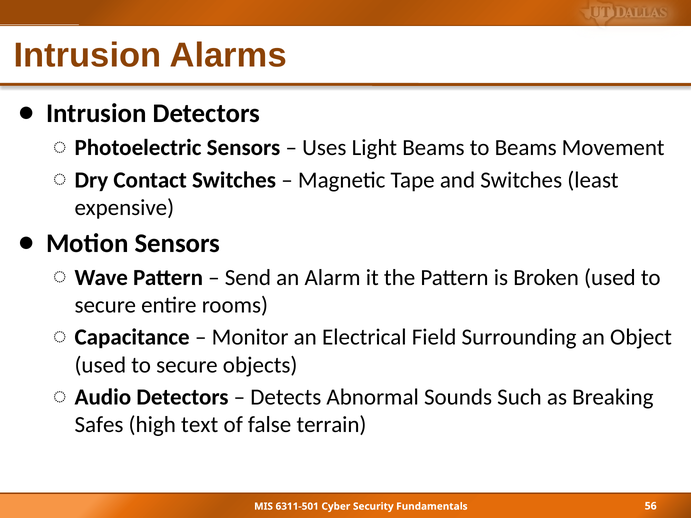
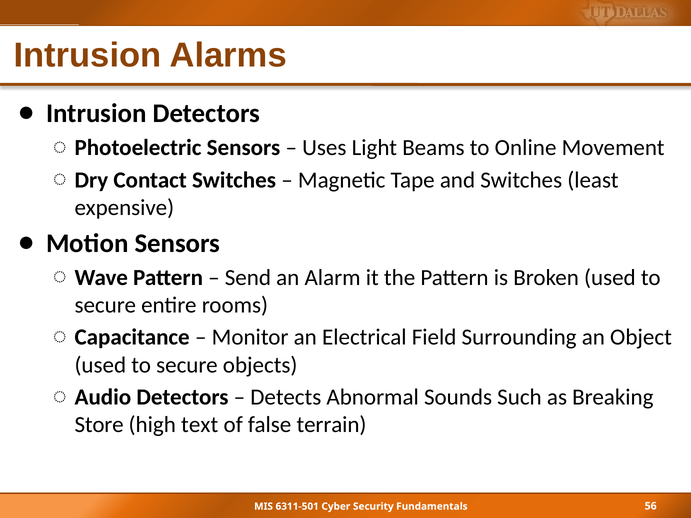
to Beams: Beams -> Online (526, 148)
Safes: Safes -> Store (99, 425)
